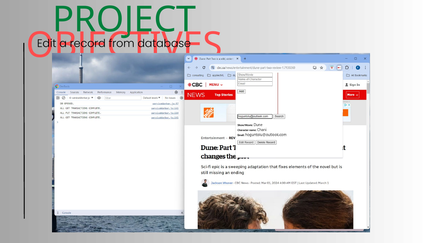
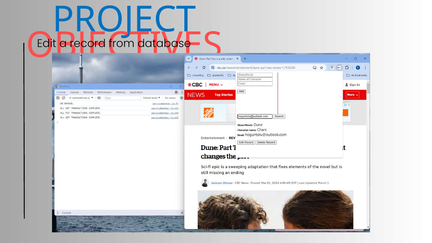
PROJECT colour: green -> blue (124, 20)
